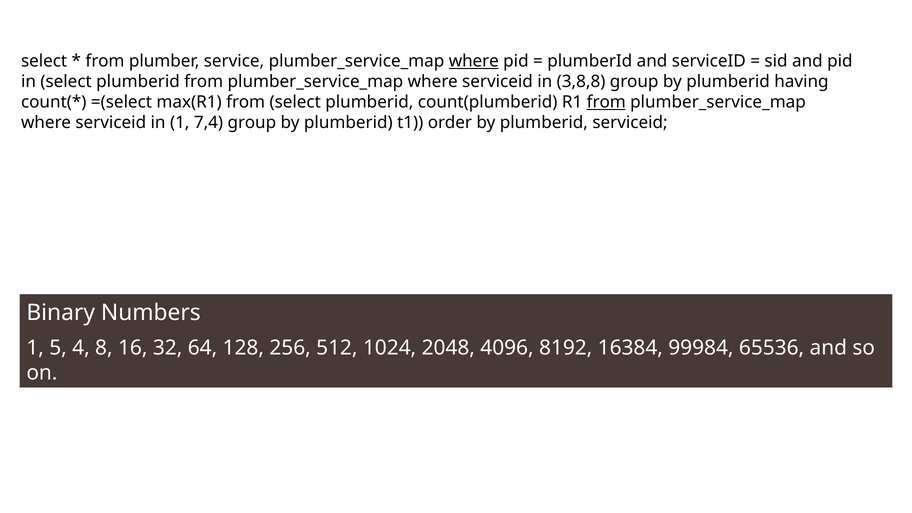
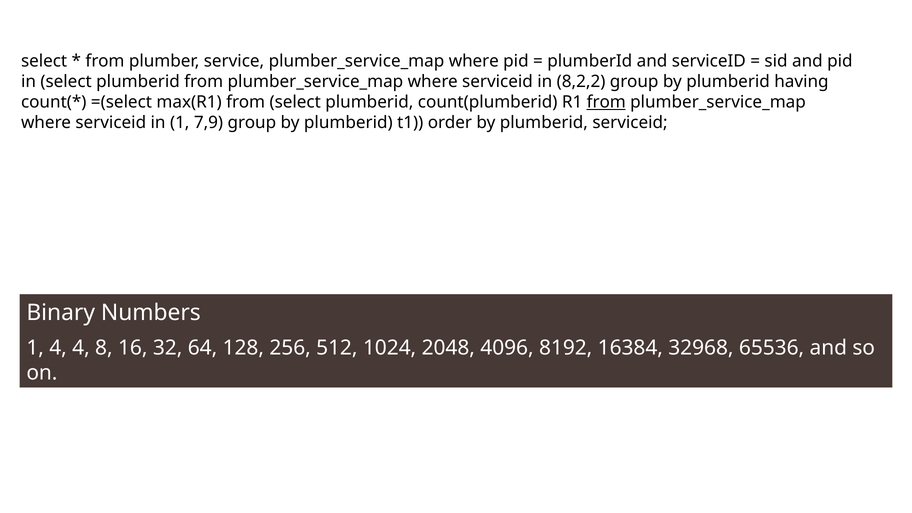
where underline: present -> none (474, 61)
3,8,8: 3,8,8 -> 8,2,2 (581, 82)
7,4: 7,4 -> 7,9 (209, 123)
1 5: 5 -> 4 (58, 348)
99984: 99984 -> 32968 (701, 348)
